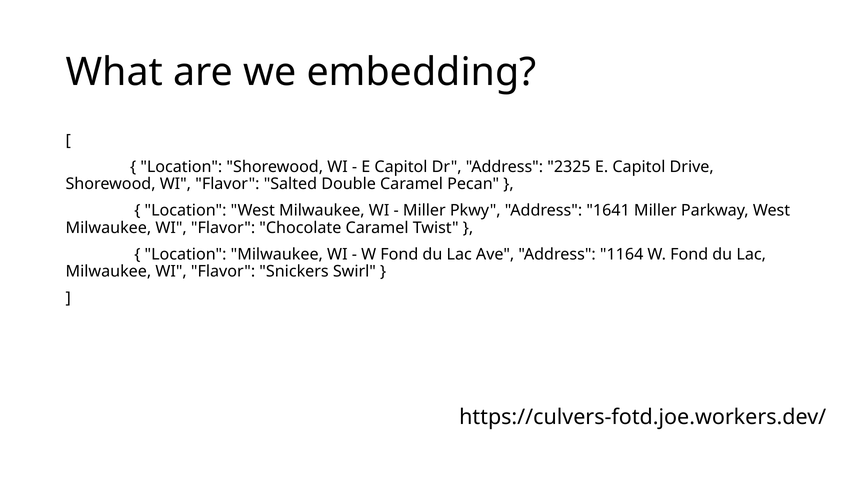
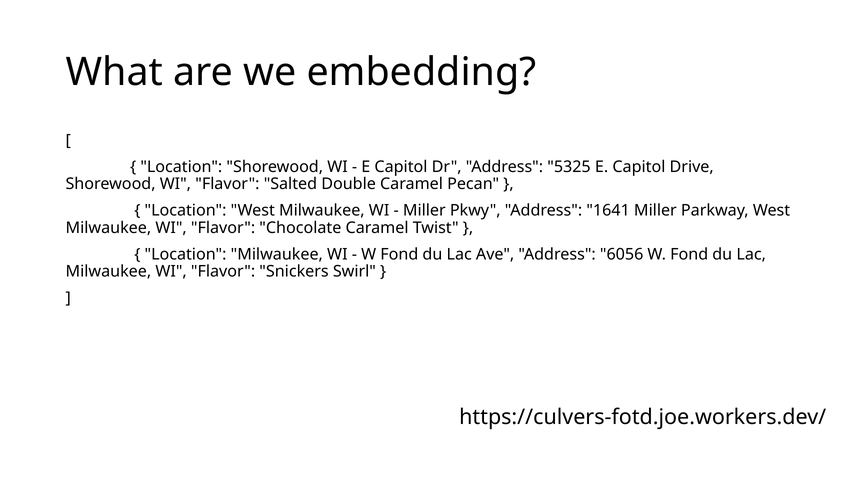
2325: 2325 -> 5325 (569, 167)
1164: 1164 -> 6056 (622, 255)
